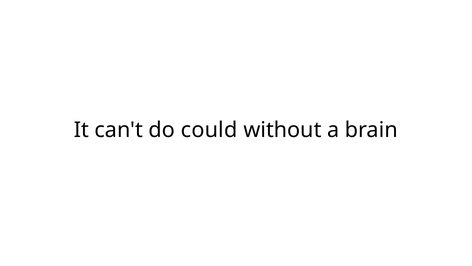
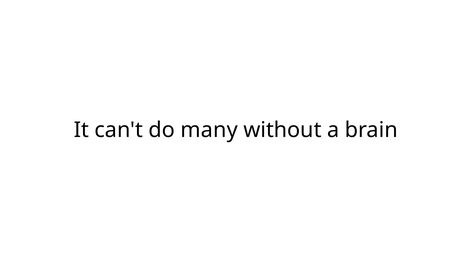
could: could -> many (209, 130)
